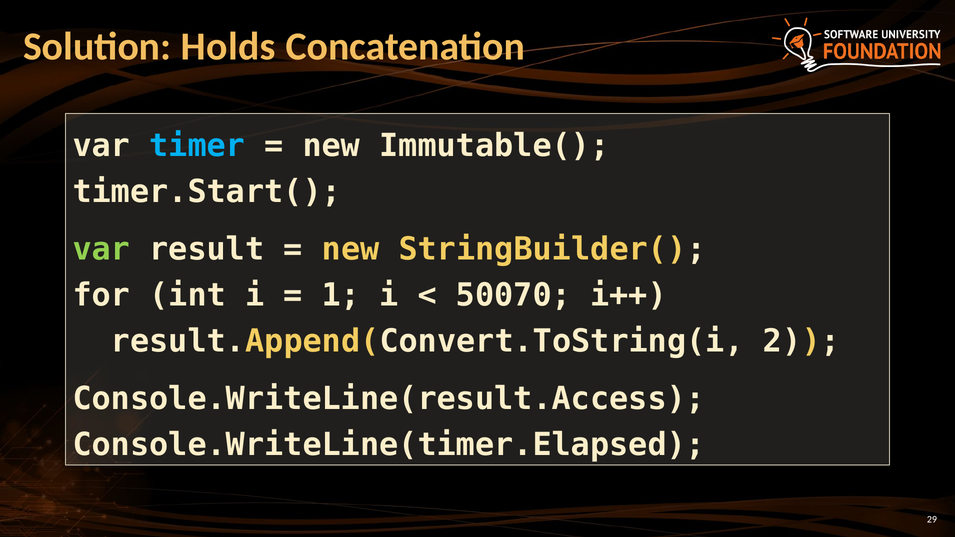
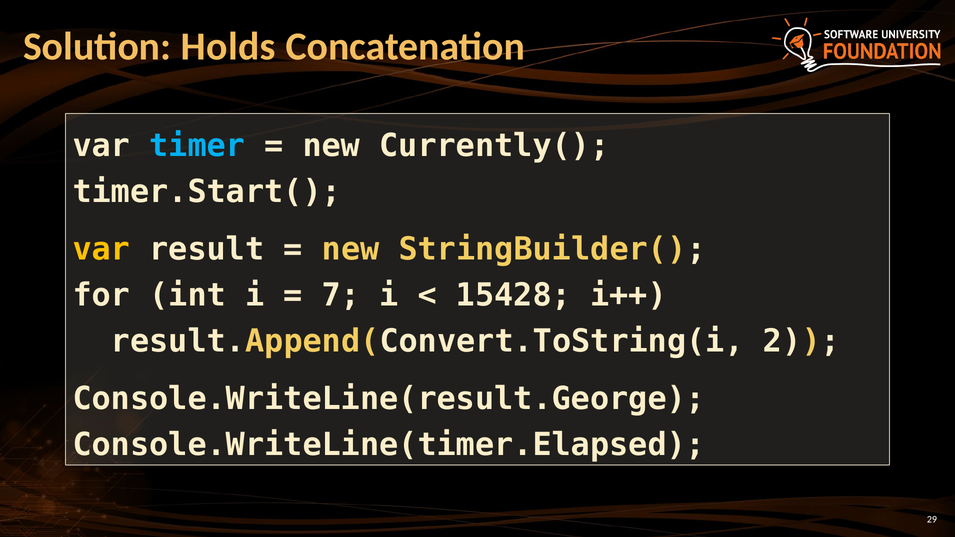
Immutable(: Immutable( -> Currently( (494, 146)
var colour: light green -> yellow (101, 250)
1: 1 -> 7 (341, 295)
50070: 50070 -> 15428 (513, 295)
Console.WriteLine(result.Access: Console.WriteLine(result.Access -> Console.WriteLine(result.George (389, 399)
